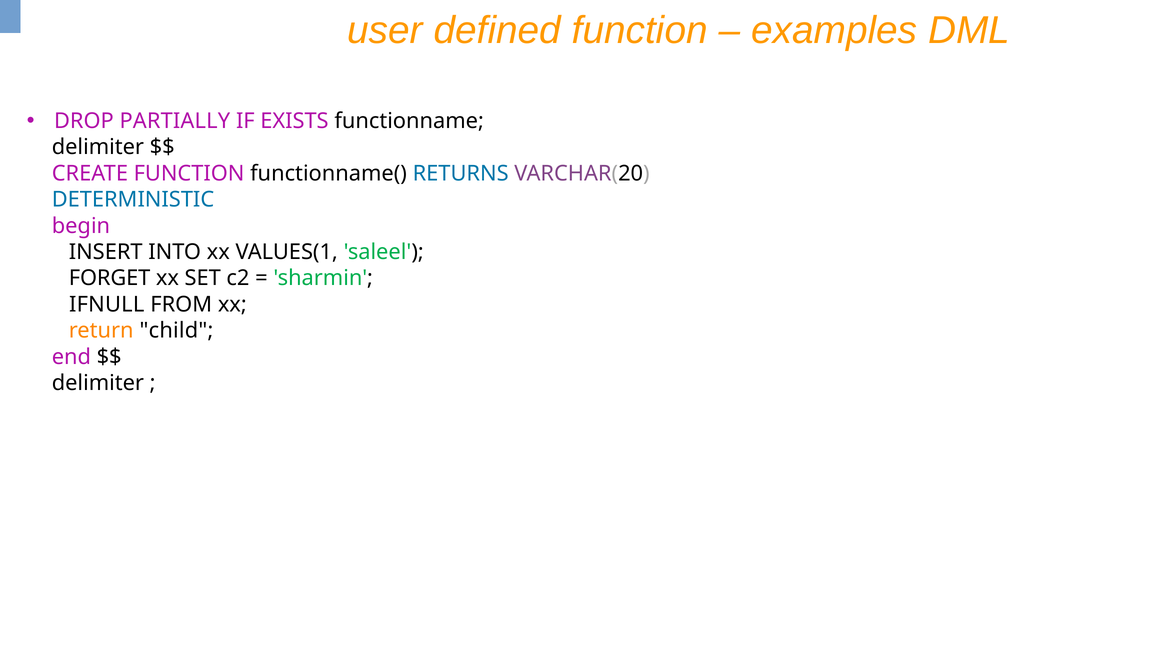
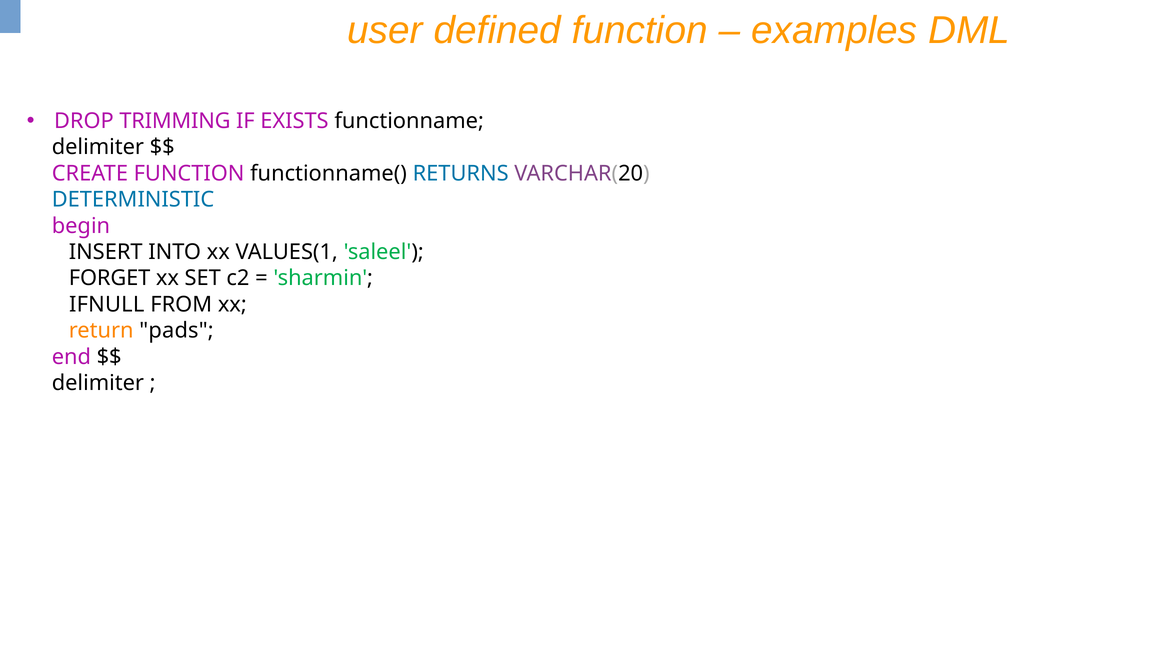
PARTIALLY: PARTIALLY -> TRIMMING (175, 121)
child: child -> pads (177, 331)
